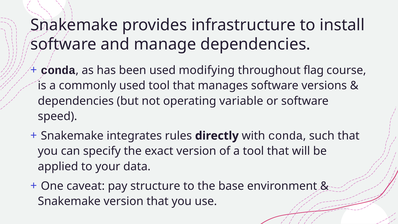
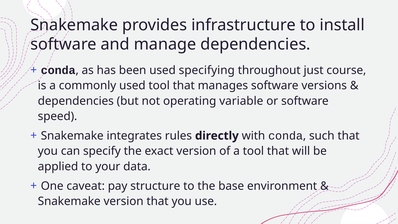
modifying: modifying -> specifying (207, 70)
flag: flag -> just (314, 70)
